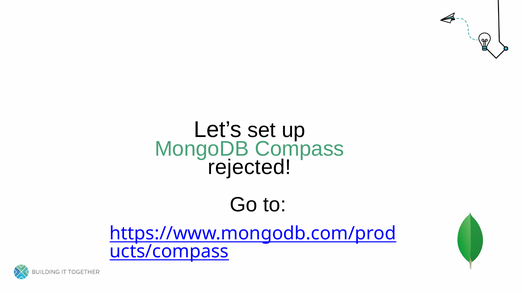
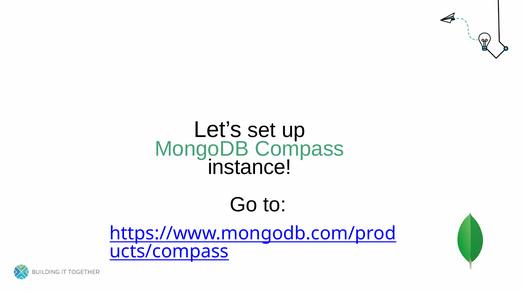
rejected: rejected -> instance (250, 167)
